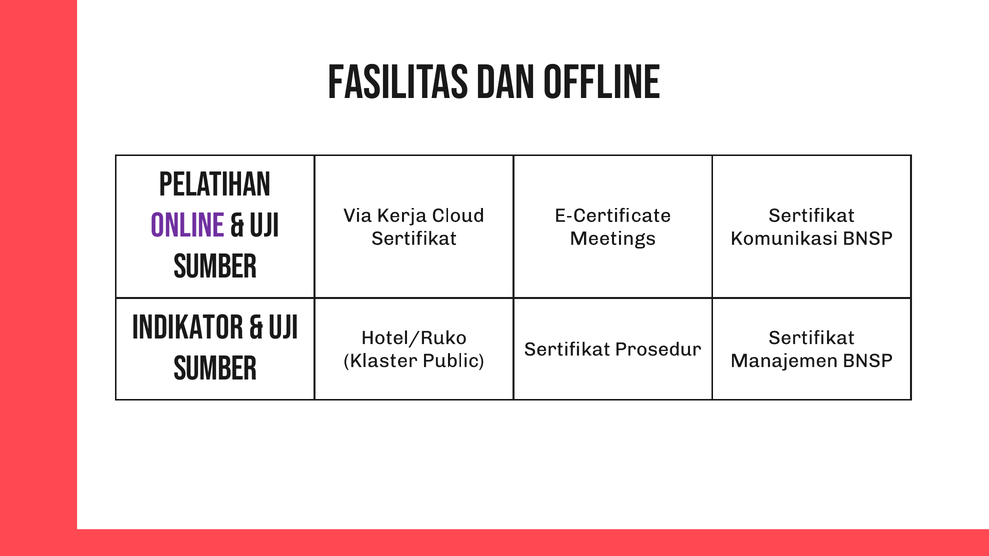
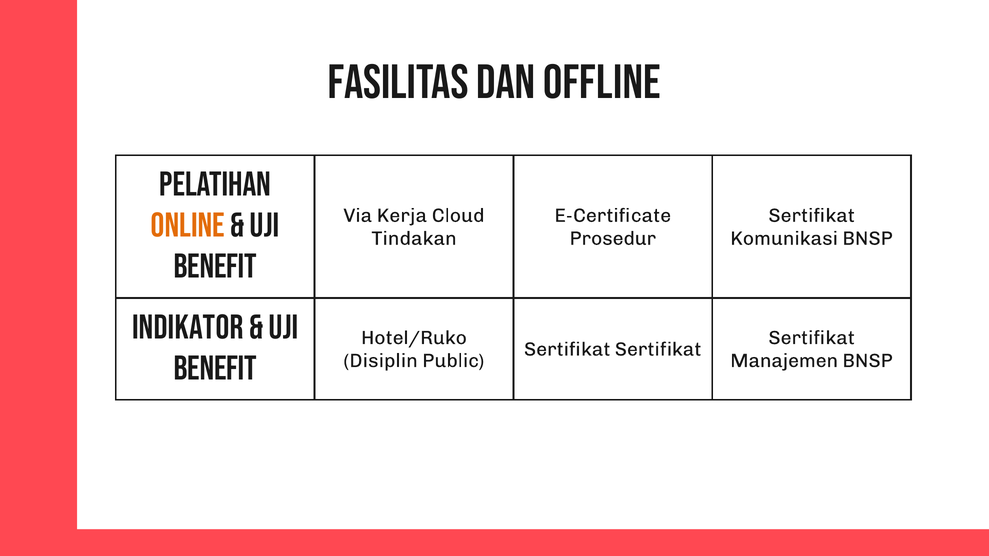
online colour: purple -> orange (188, 226)
Sertifikat: Sertifikat -> Tindakan (414, 239)
Meetings: Meetings -> Prosedur (613, 239)
sumber: sumber -> benefit (215, 267)
Prosedur: Prosedur -> Sertifikat (658, 349)
Klaster: Klaster -> Disiplin (381, 361)
sumber: sumber -> benefit (215, 369)
